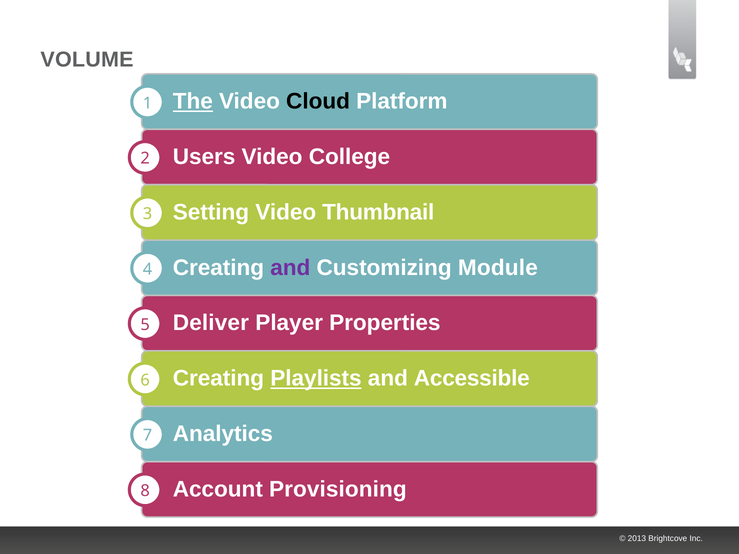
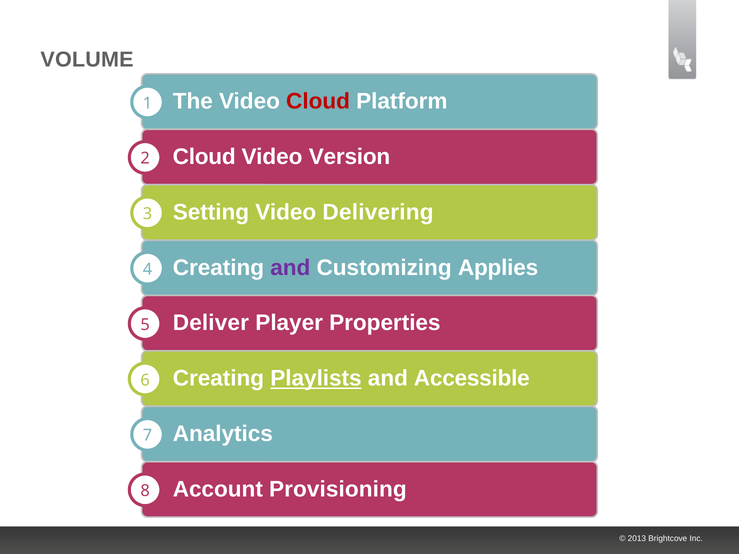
The underline: present -> none (193, 101)
Cloud colour: black -> red (318, 101)
Users: Users -> Cloud (204, 157)
College: College -> Version (350, 157)
Thumbnail: Thumbnail -> Delivering (378, 212)
Module: Module -> Applies (498, 268)
